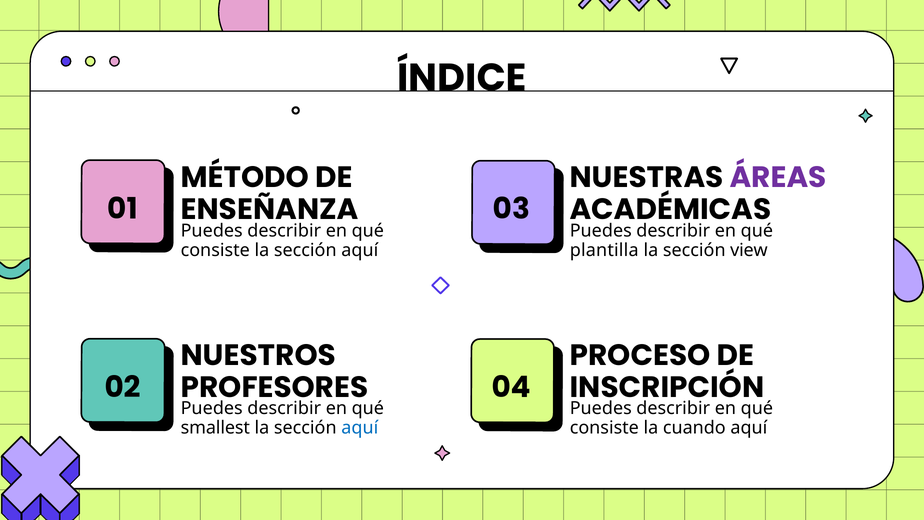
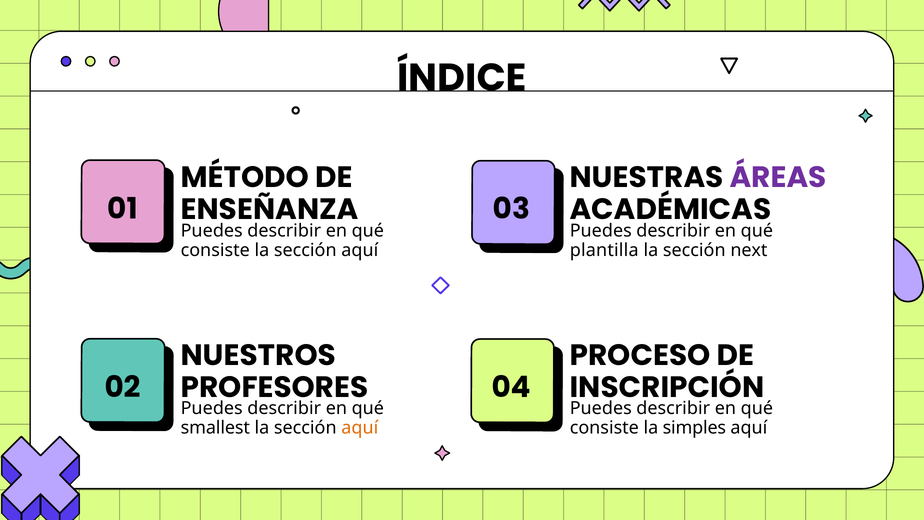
view: view -> next (749, 250)
aquí colour: blue -> orange (360, 428)
cuando: cuando -> simples (694, 428)
